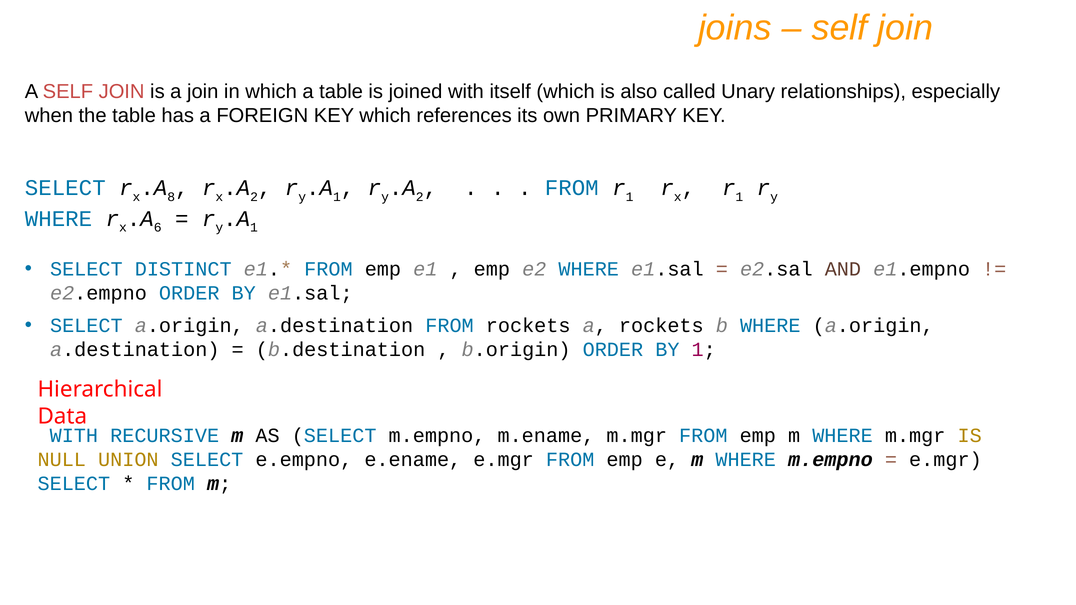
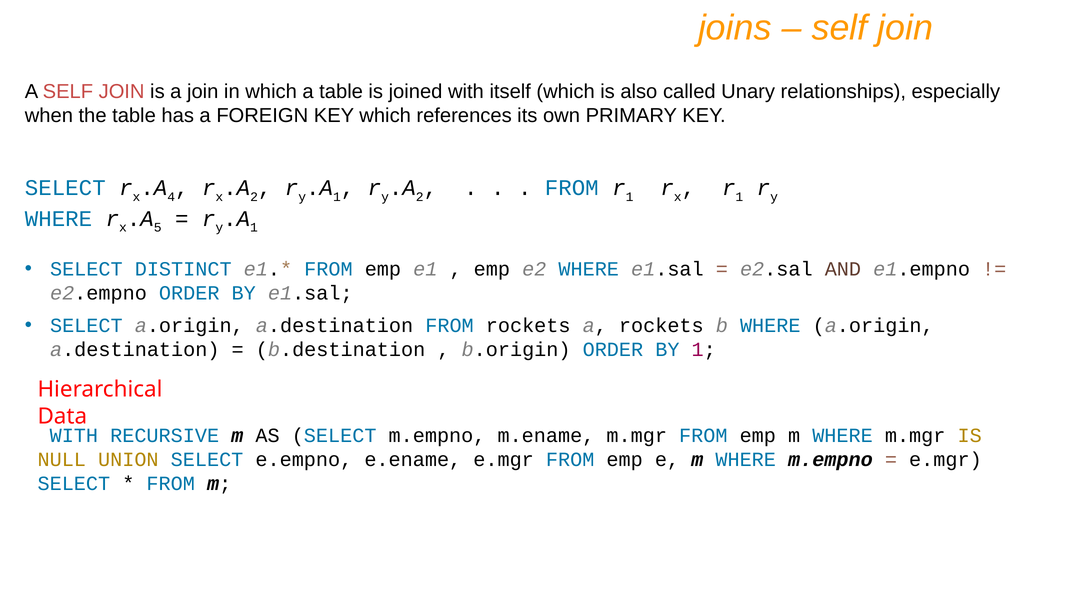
8: 8 -> 4 (171, 197)
6: 6 -> 5 (158, 227)
